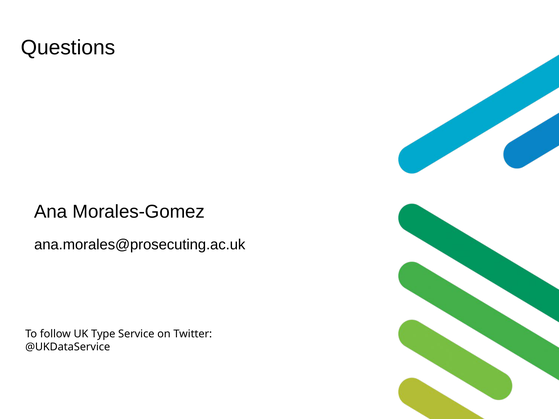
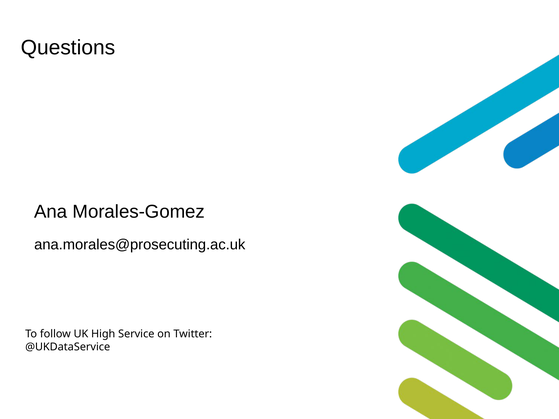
Type: Type -> High (103, 334)
